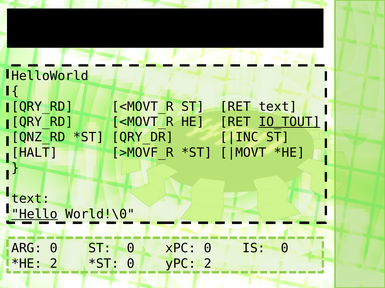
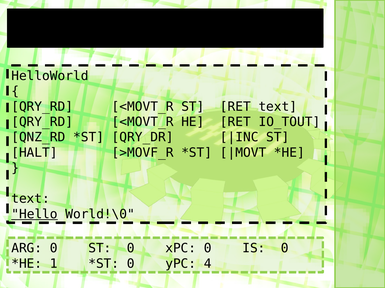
IO_TOUT underline: present -> none (289, 122)
2: 2 -> 1 (54, 264)
yPC 2: 2 -> 4 (208, 264)
